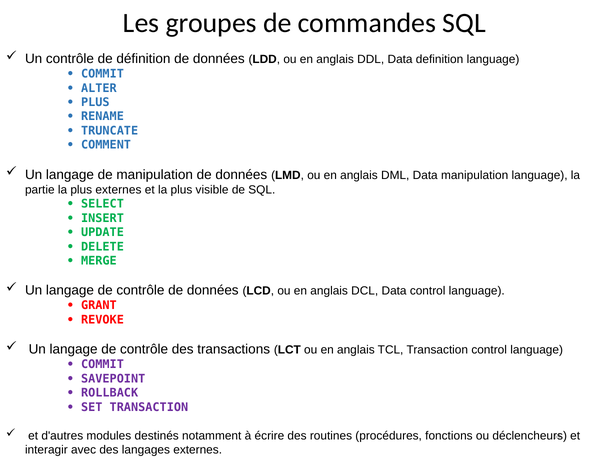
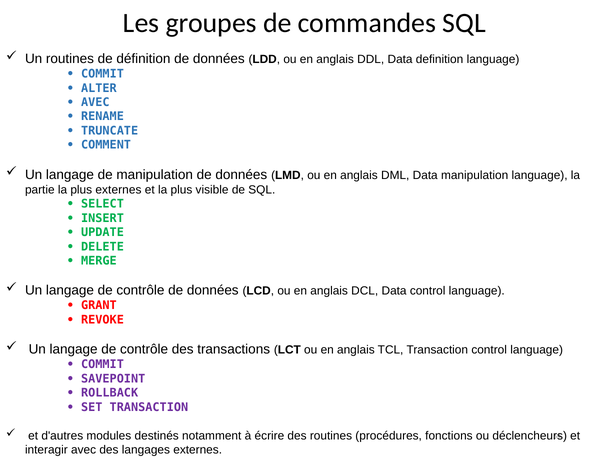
Un contrôle: contrôle -> routines (70, 59)
PLUS: PLUS -> AVEC (95, 102)
